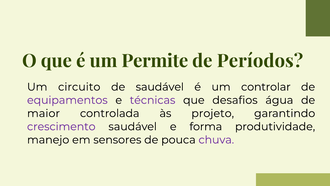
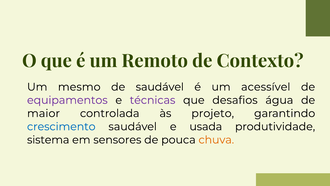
Permite: Permite -> Remoto (155, 61)
Períodos: Períodos -> Contexto (260, 61)
circuito: circuito -> mesmo (79, 87)
controlar: controlar -> acessível (266, 87)
crescimento colour: purple -> blue (61, 126)
forma: forma -> usada (206, 126)
manejo: manejo -> sistema (48, 140)
chuva colour: purple -> orange (216, 140)
